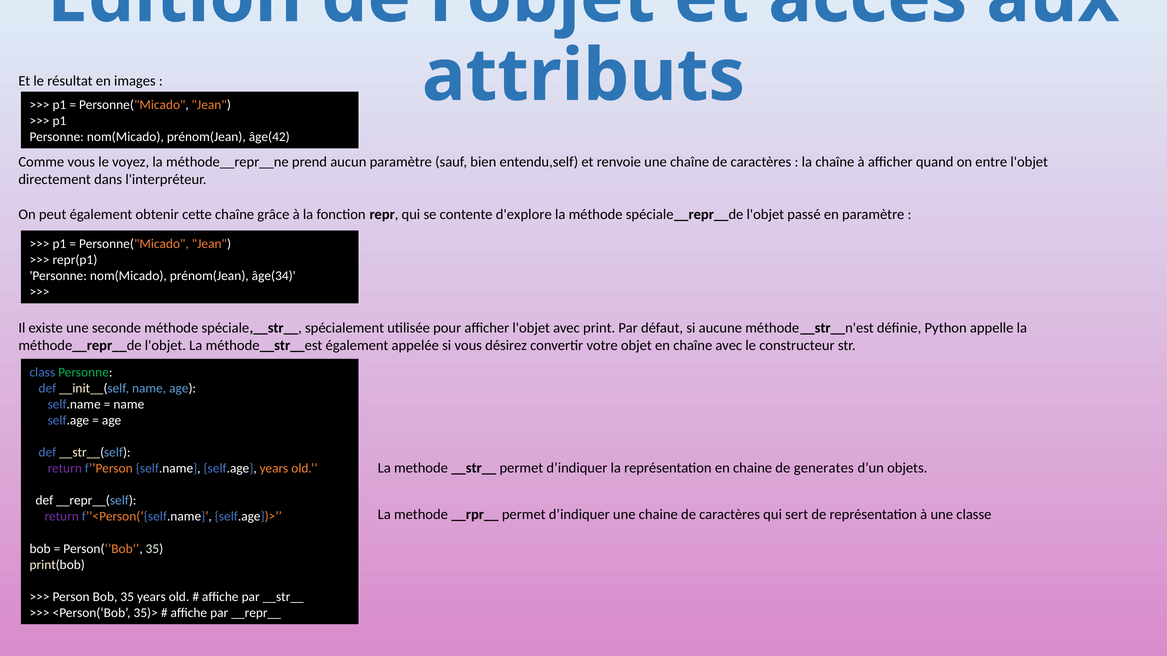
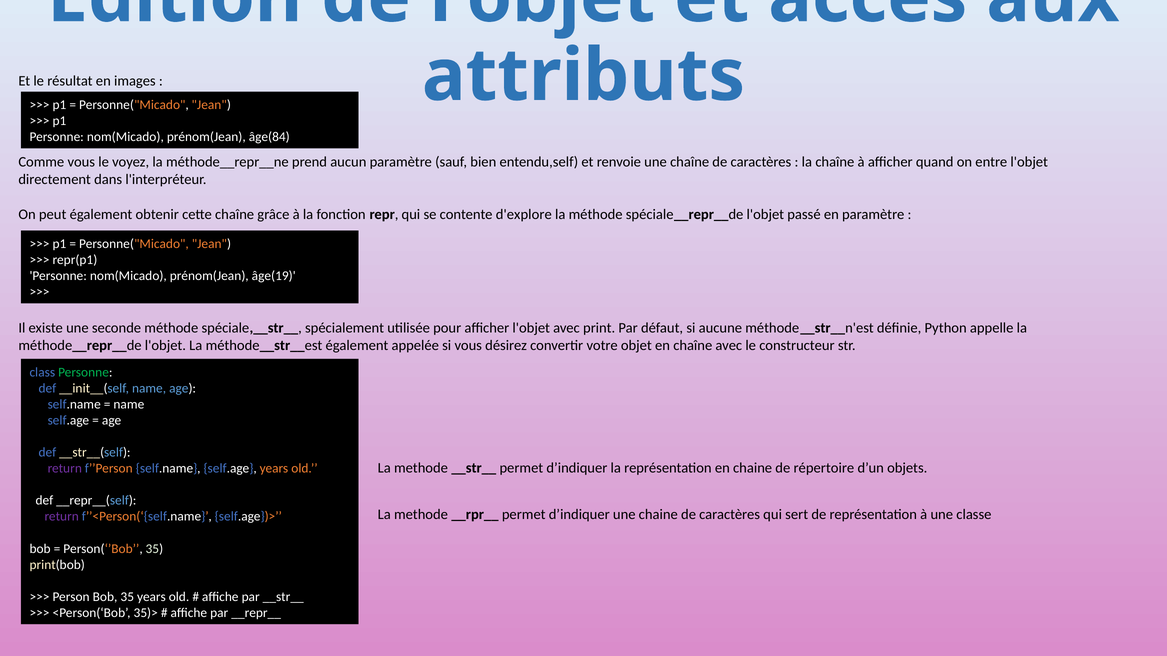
âge(42: âge(42 -> âge(84 (269, 137)
âge(34: âge(34 -> âge(19 (274, 276)
generates: generates -> répertoire (824, 468)
